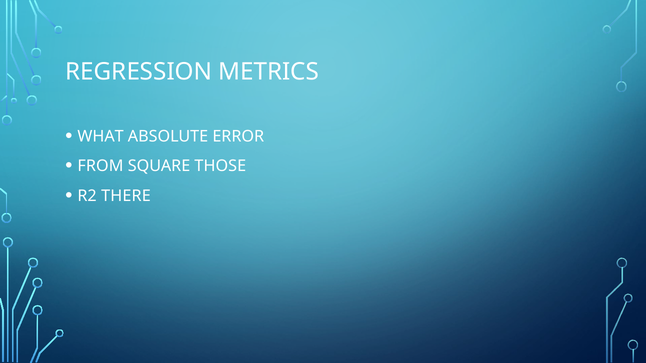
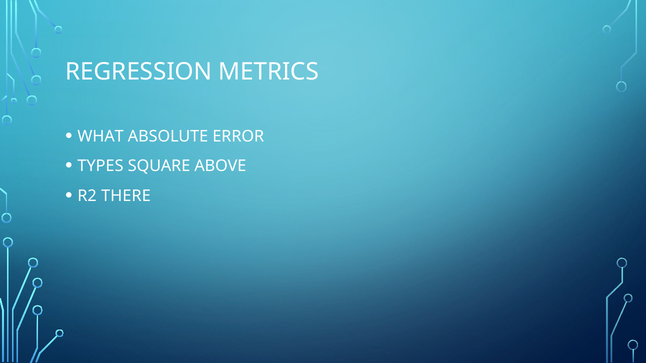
FROM: FROM -> TYPES (100, 166)
THOSE: THOSE -> ABOVE (220, 166)
